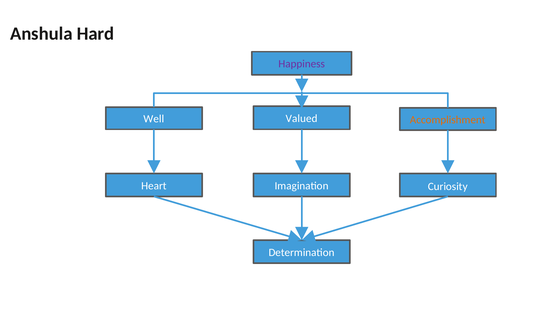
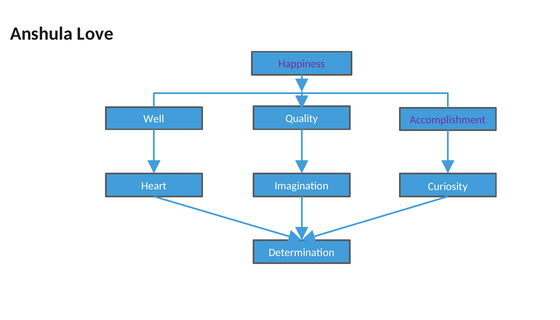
Hard: Hard -> Love (95, 34)
Valued: Valued -> Quality (302, 119)
Accomplishment colour: orange -> purple (448, 120)
